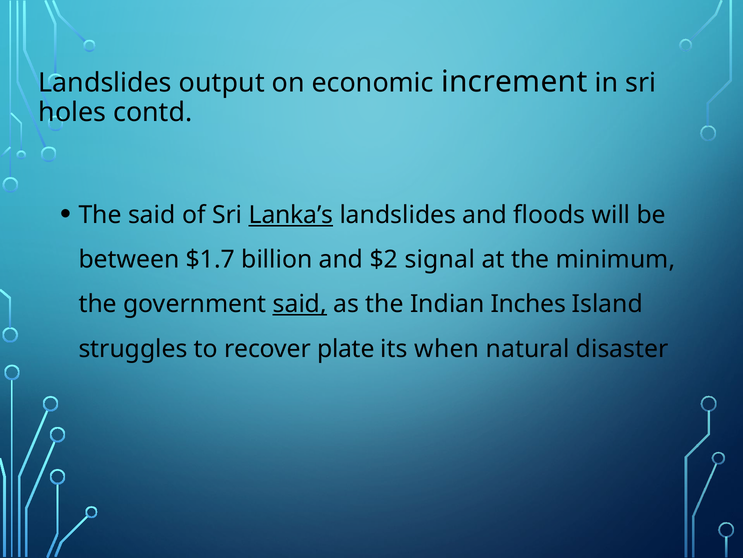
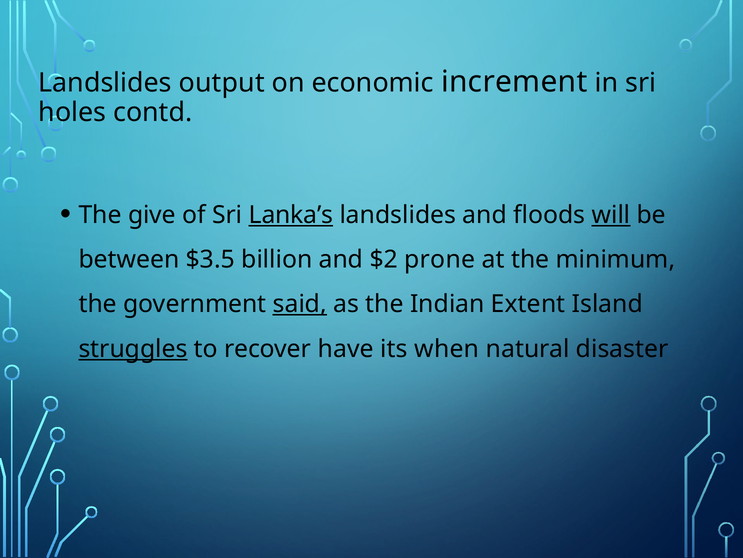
The said: said -> give (152, 215)
will underline: none -> present (611, 215)
$1.7: $1.7 -> $3.5 (210, 259)
signal: signal -> prone (440, 259)
Inches: Inches -> Extent (528, 304)
struggles underline: none -> present (133, 348)
plate: plate -> have (346, 348)
